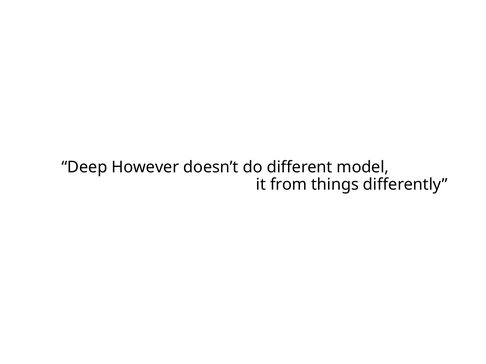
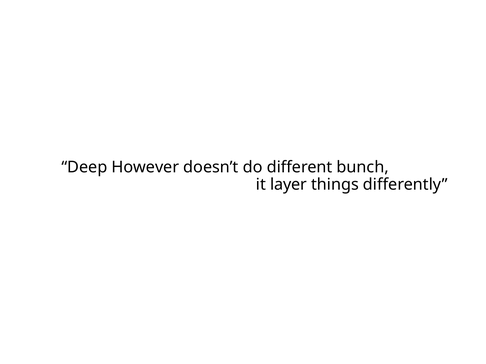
model: model -> bunch (363, 167)
from: from -> layer (289, 185)
